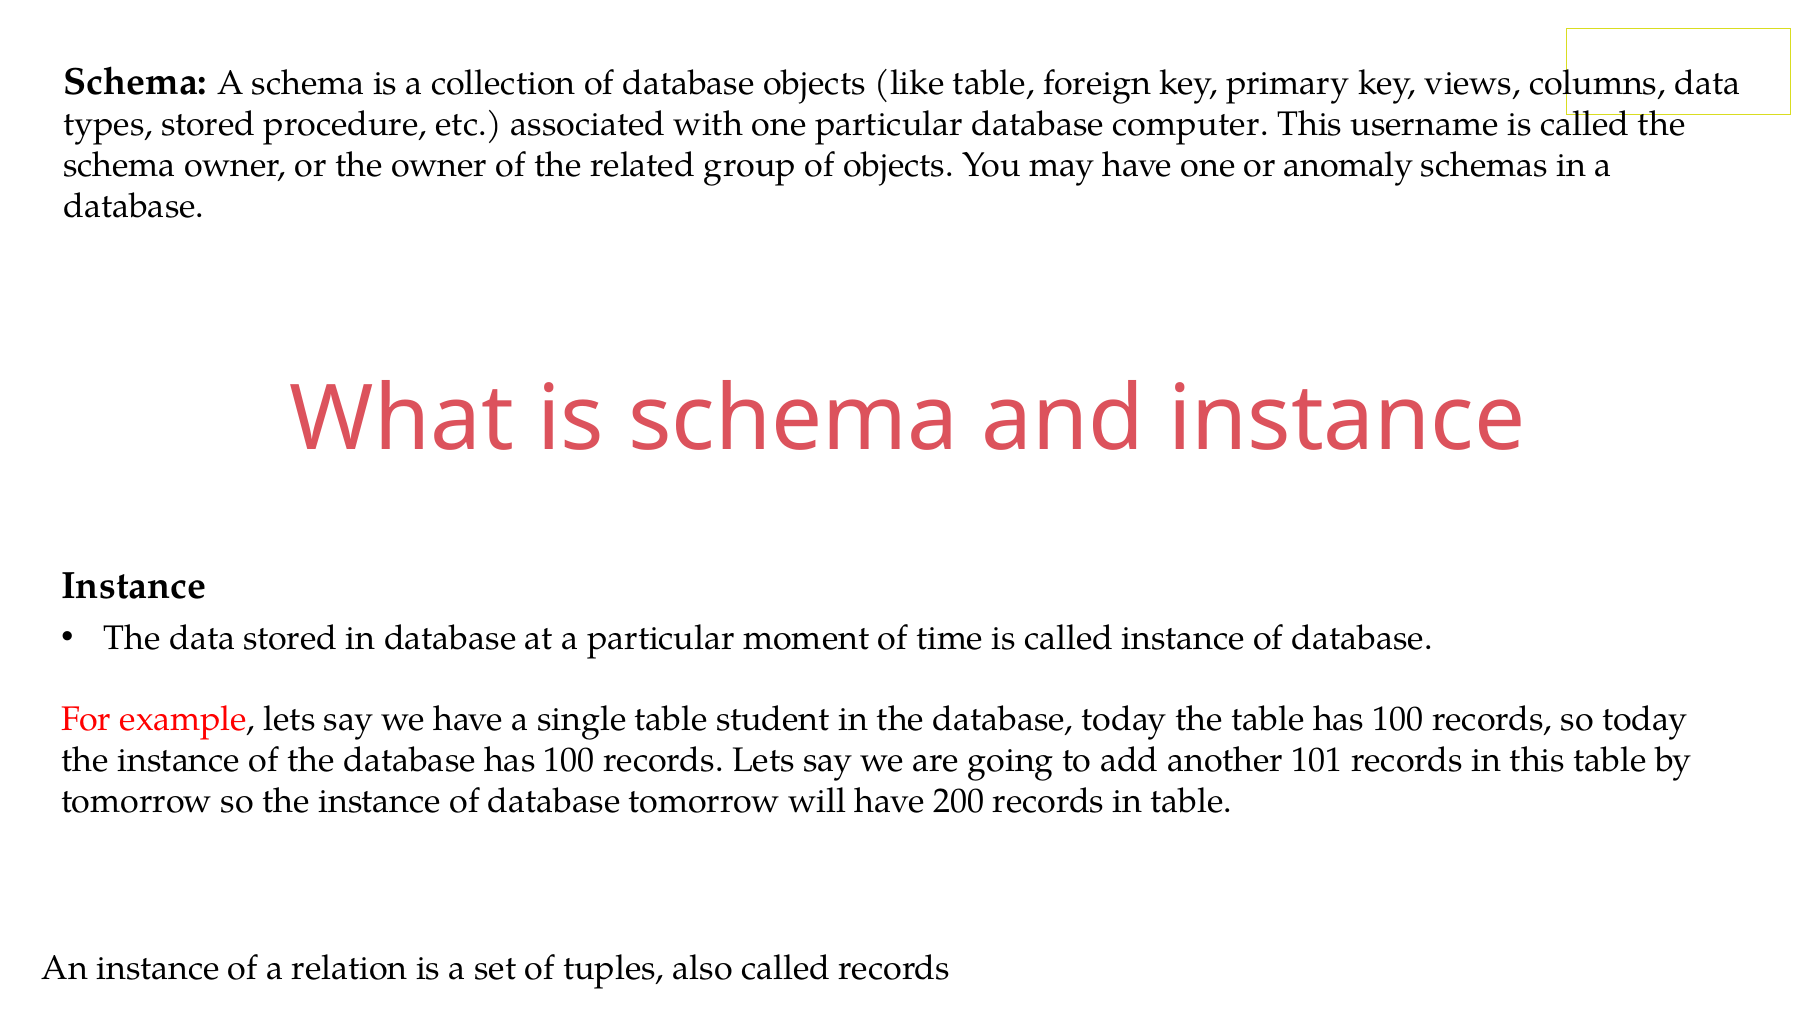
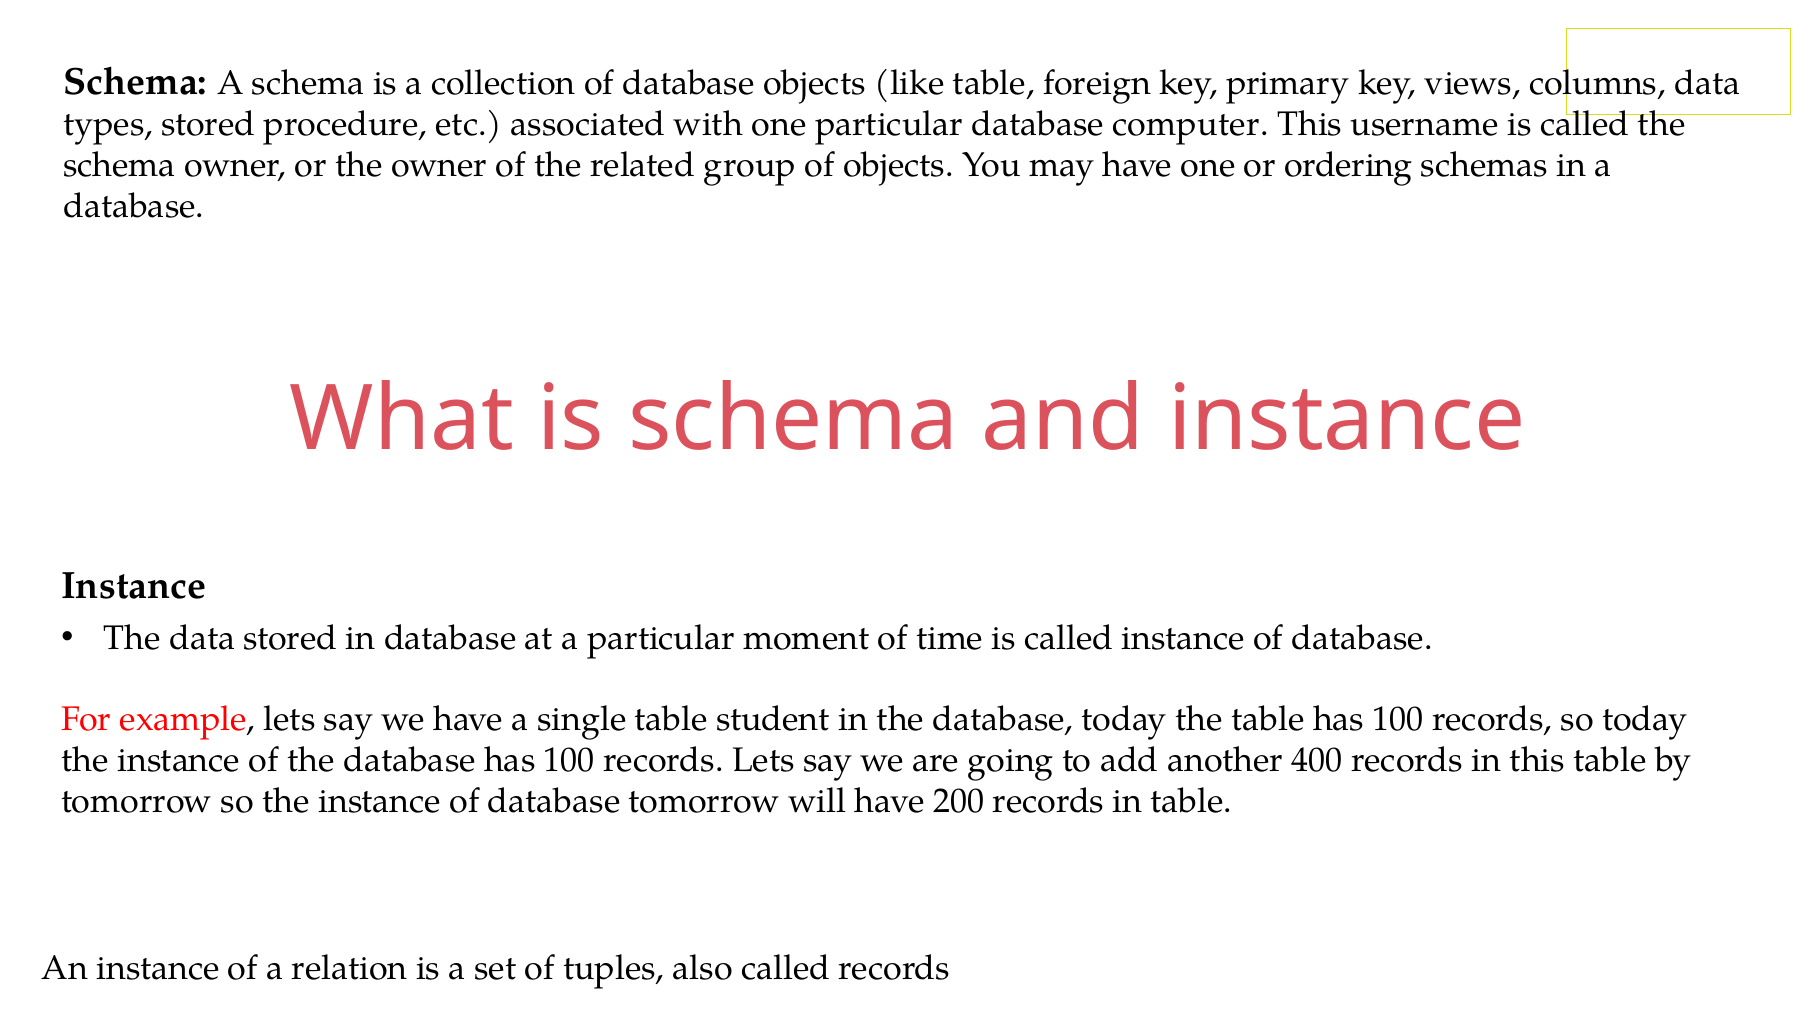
anomaly: anomaly -> ordering (1349, 165)
101: 101 -> 400 (1317, 760)
